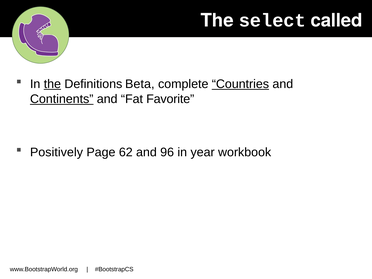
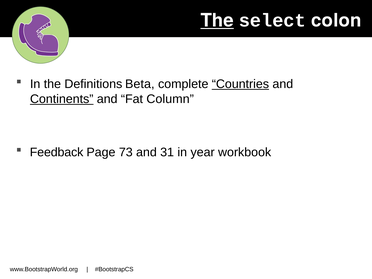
The underline: none -> present (217, 20)
called: called -> colon (336, 20)
the underline: present -> none (52, 84)
Favorite: Favorite -> Column (170, 99)
Positively: Positively -> Feedback (57, 152)
62: 62 -> 73 (126, 152)
96: 96 -> 31 (167, 152)
